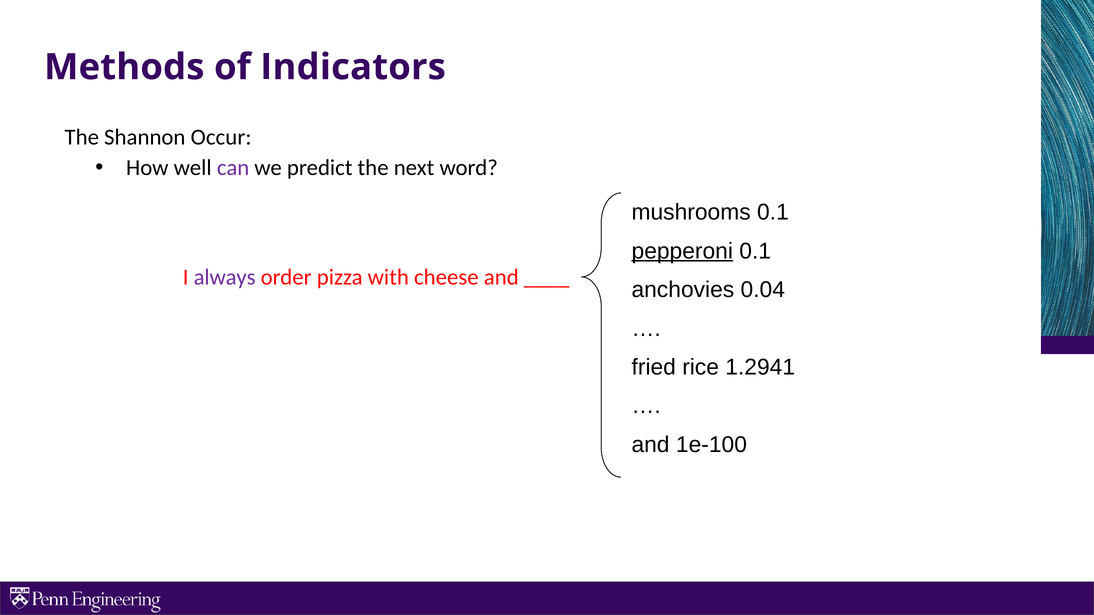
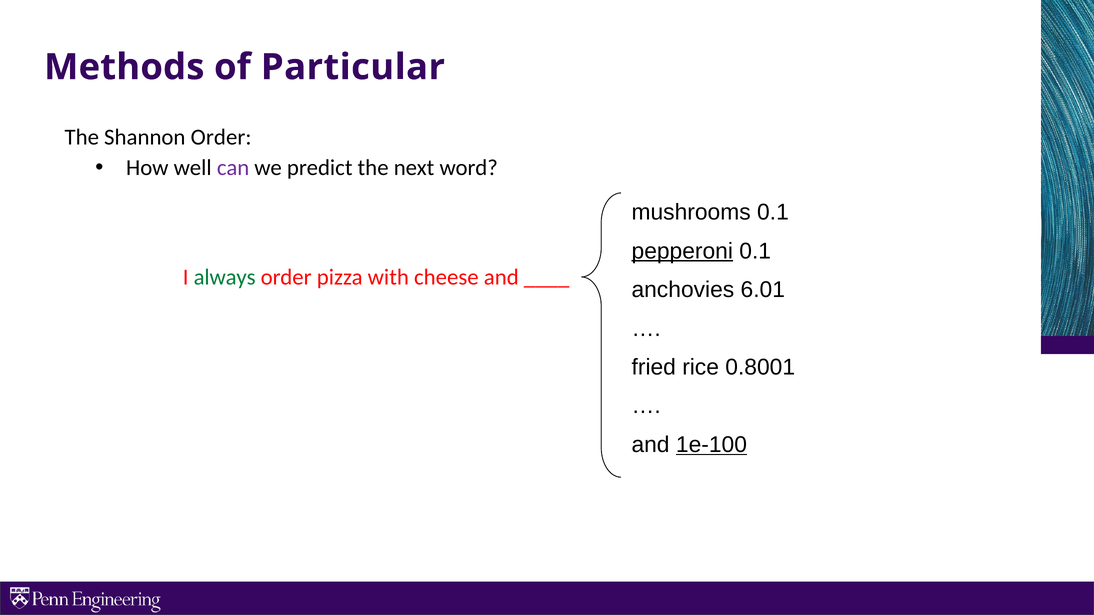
Indicators: Indicators -> Particular (353, 67)
Shannon Occur: Occur -> Order (221, 137)
always colour: purple -> green (225, 277)
0.04: 0.04 -> 6.01 (763, 290)
1.2941: 1.2941 -> 0.8001 (760, 367)
1e-100 underline: none -> present (711, 445)
